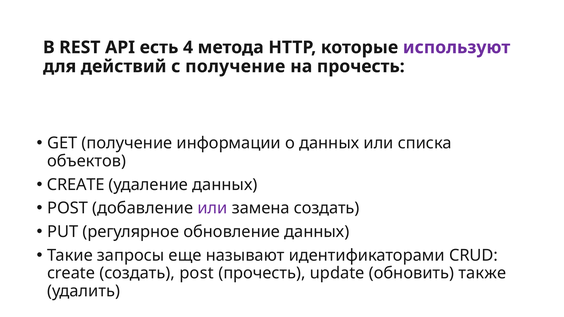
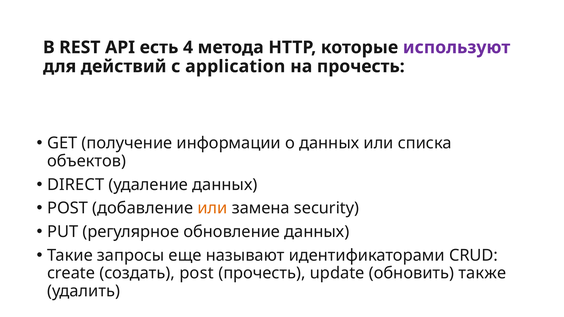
с получение: получение -> application (235, 66)
CREATE: CREATE -> DIRECT (76, 185)
или colour: purple -> orange (212, 208)
замена создать: создать -> security (327, 208)
